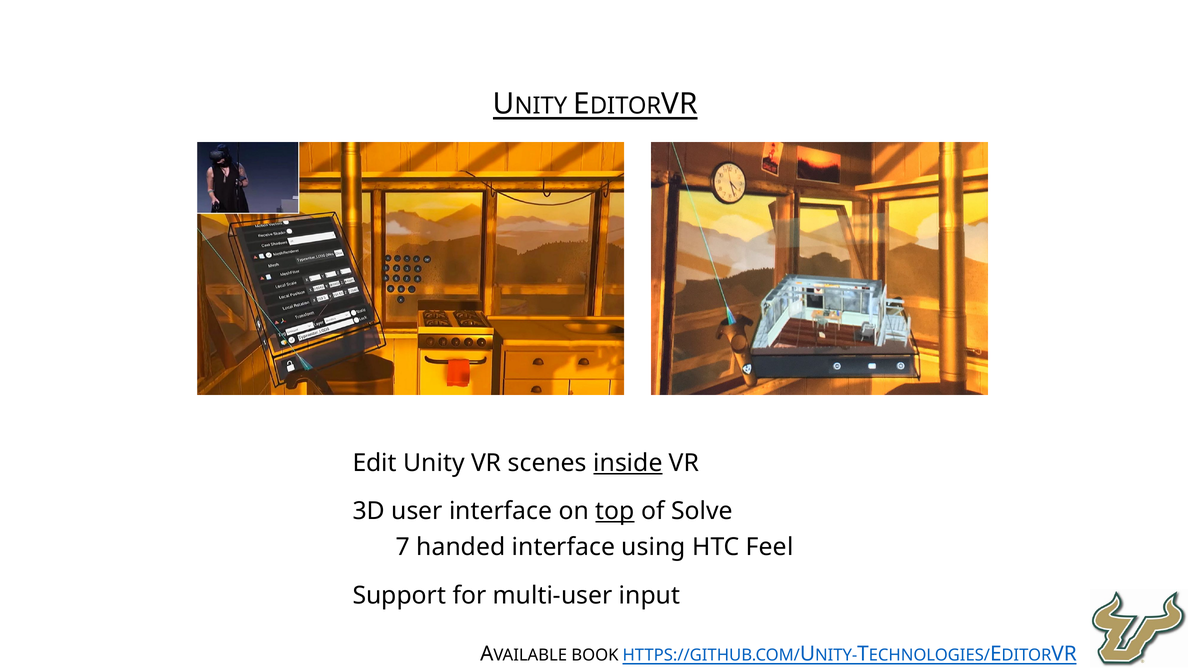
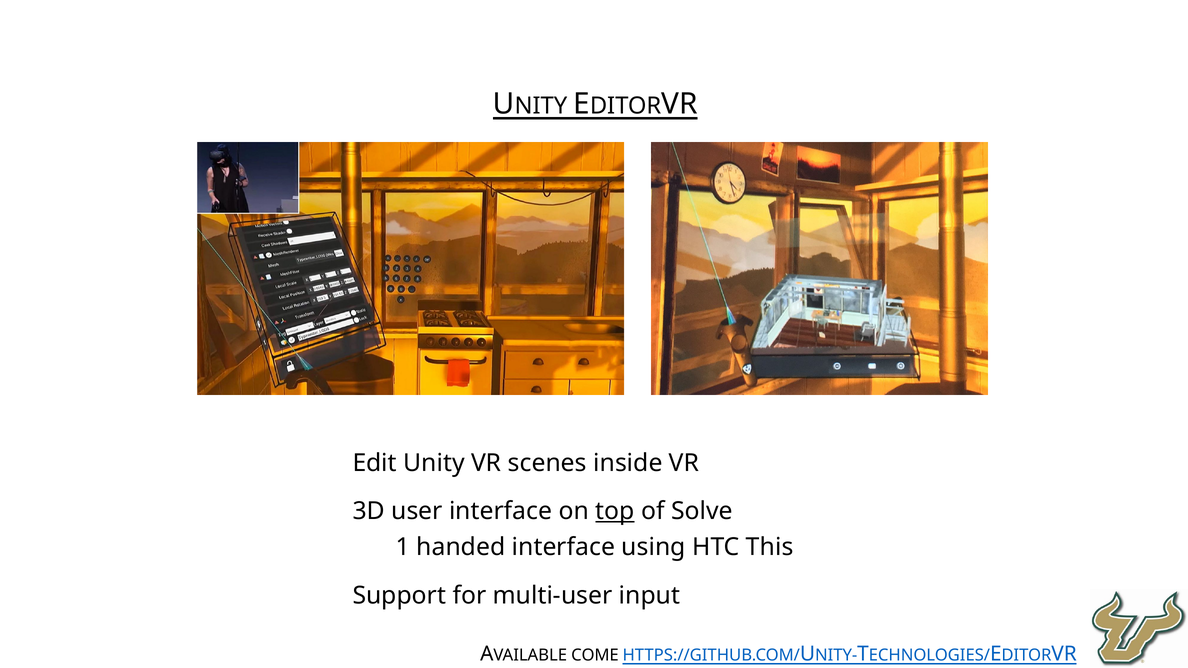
inside underline: present -> none (628, 463)
7: 7 -> 1 (403, 547)
Feel: Feel -> This (770, 547)
BOOK: BOOK -> COME (595, 655)
